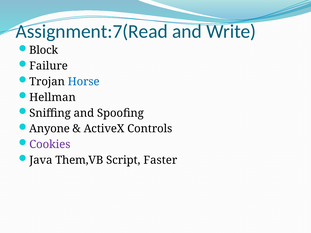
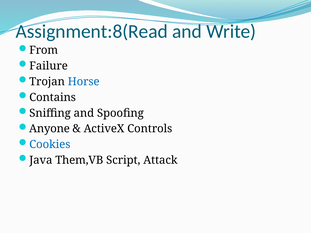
Assignment:7(Read: Assignment:7(Read -> Assignment:8(Read (92, 32)
Block: Block -> From (44, 50)
Hellman: Hellman -> Contains (53, 97)
Cookies colour: purple -> blue (50, 145)
Faster: Faster -> Attack (160, 160)
